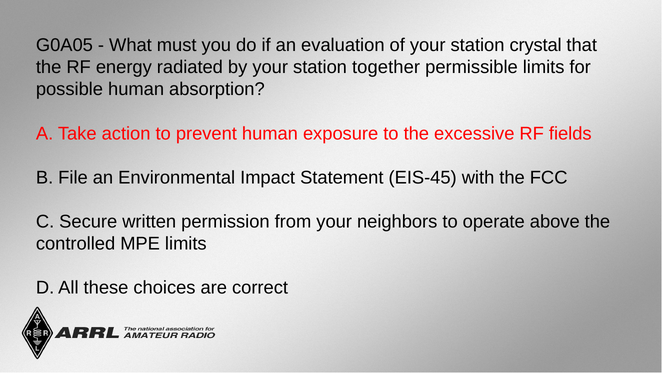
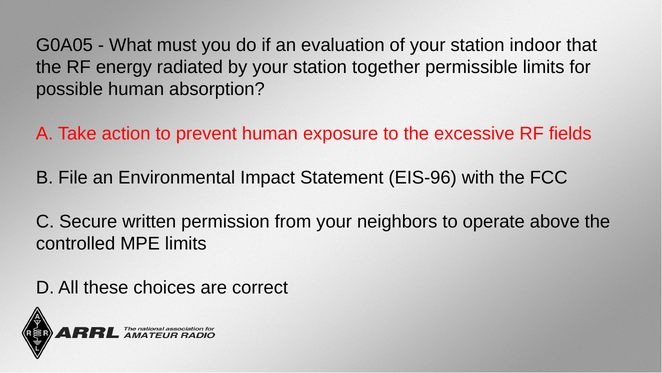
crystal: crystal -> indoor (535, 45)
EIS-45: EIS-45 -> EIS-96 (423, 177)
